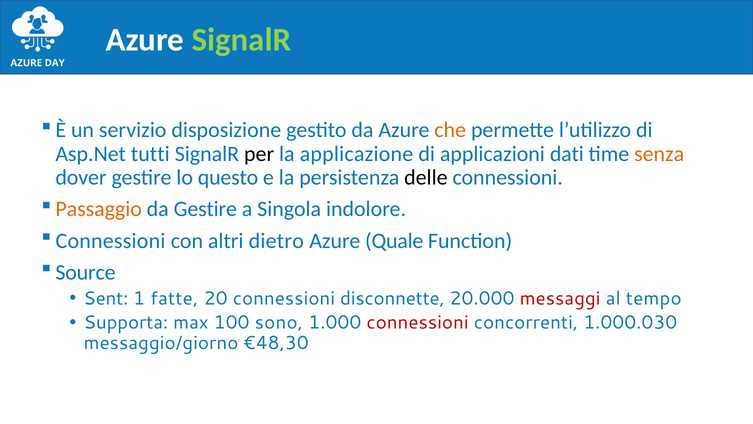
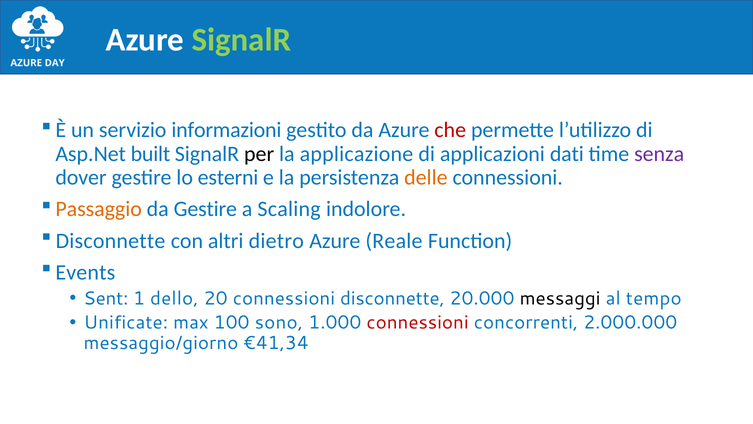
disposizione: disposizione -> informazioni (226, 130)
che colour: orange -> red (450, 130)
tutti: tutti -> built (150, 154)
senza colour: orange -> purple (659, 154)
questo: questo -> esterni (228, 177)
delle colour: black -> orange (426, 177)
Singola: Singola -> Scaling (289, 209)
Connessioni: Connessioni -> Disconnette (111, 241)
Quale: Quale -> Reale (394, 241)
Source: Source -> Events (85, 272)
fatte: fatte -> dello (174, 298)
messaggi colour: red -> black (560, 298)
Supporta: Supporta -> Unificate (126, 322)
1.000.030: 1.000.030 -> 2.000.000 (630, 322)
€48,30: €48,30 -> €41,34 (276, 343)
